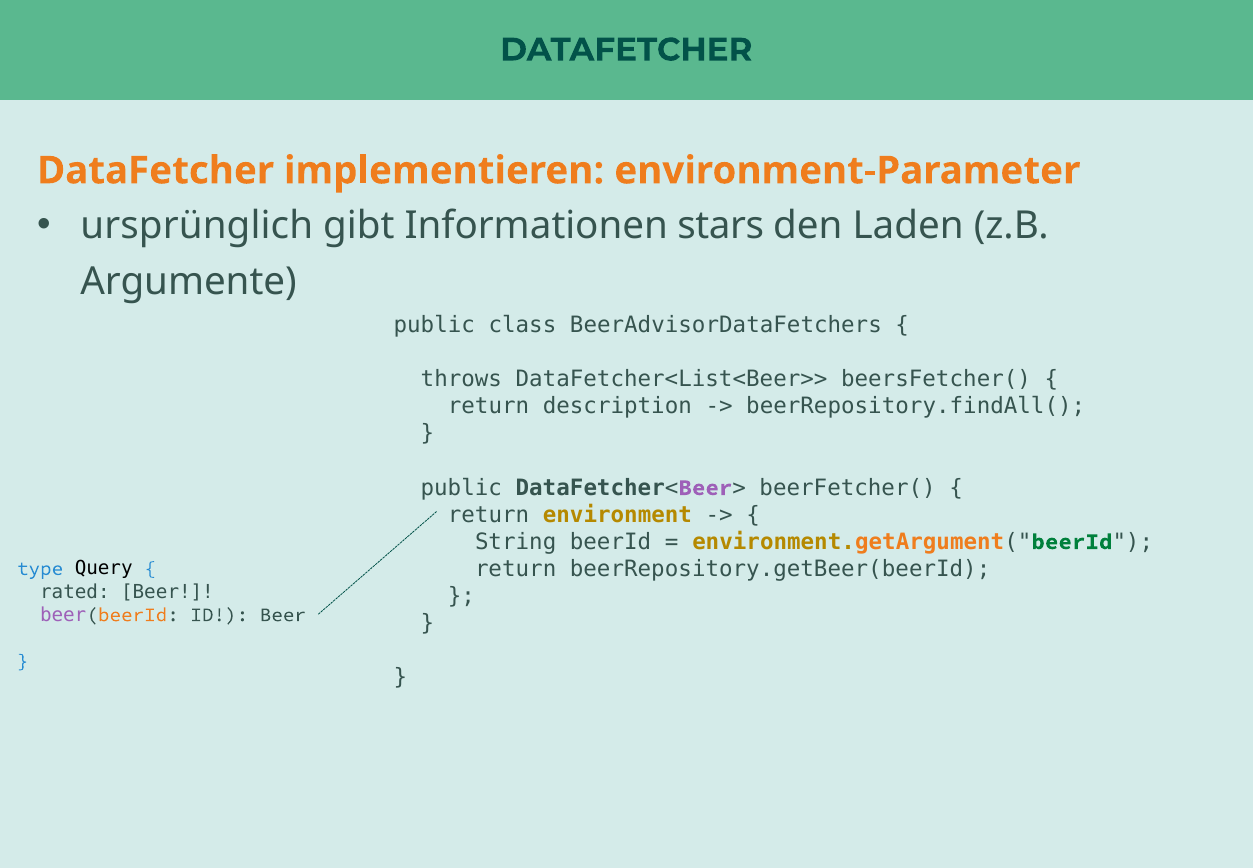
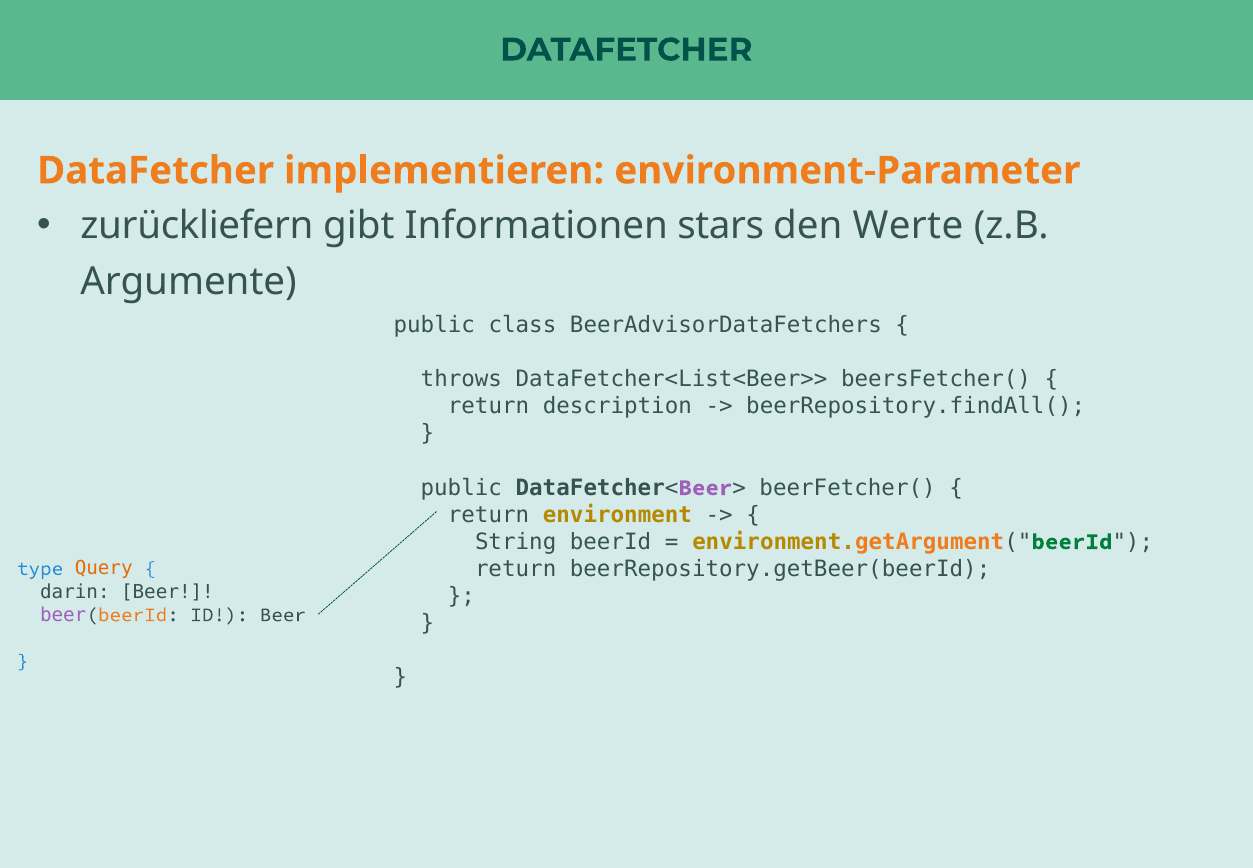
ursprünglich: ursprünglich -> zurückliefern (197, 226)
Laden: Laden -> Werte (908, 226)
Query colour: black -> orange (104, 568)
rated: rated -> darin (75, 591)
